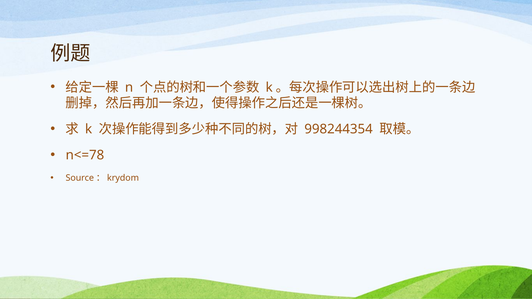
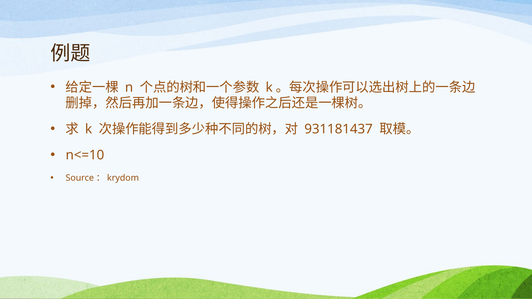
998244354: 998244354 -> 931181437 (339, 129)
n<=78: n<=78 -> n<=10 (85, 155)
